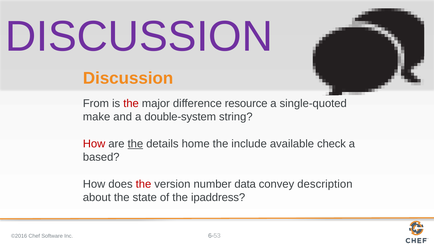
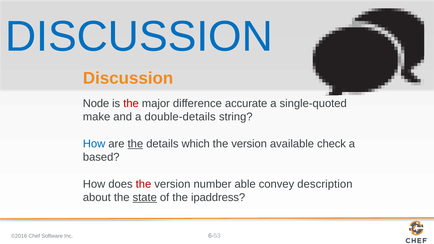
DISCUSSION colour: purple -> blue (139, 37)
From: From -> Node (96, 104)
resource: resource -> accurate (246, 104)
double-system: double-system -> double-details (180, 117)
How colour: red -> blue (94, 144)
home: home -> which (196, 144)
include: include -> version (249, 144)
data: data -> able (245, 184)
state underline: none -> present (145, 197)
